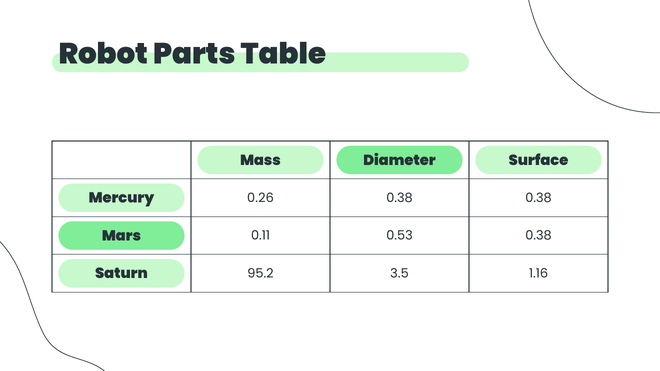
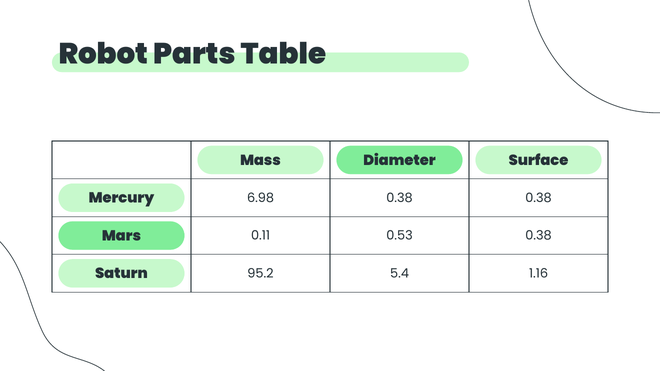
0.26: 0.26 -> 6.98 (261, 198)
3.5: 3.5 -> 5.4 (400, 274)
